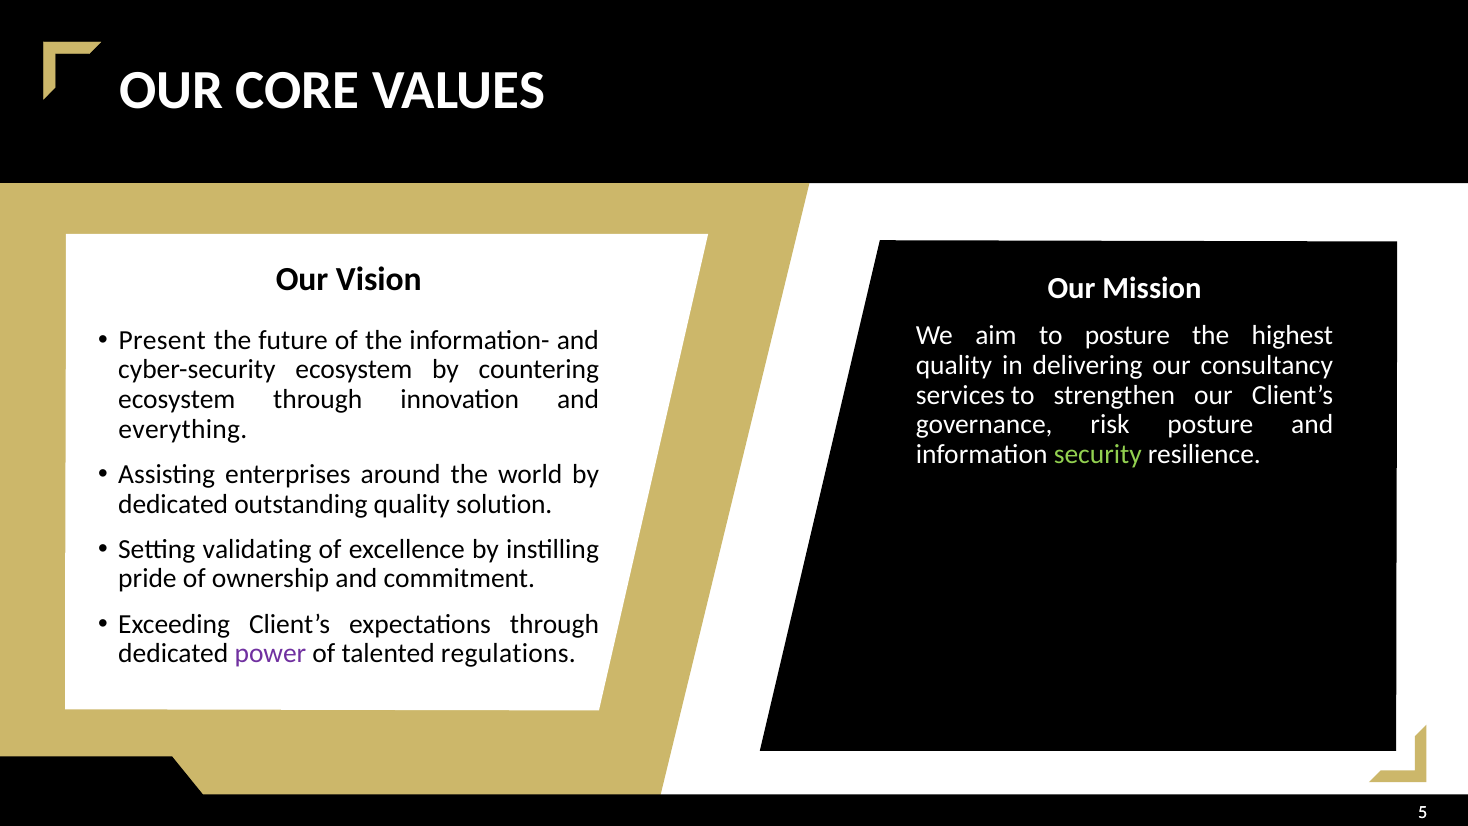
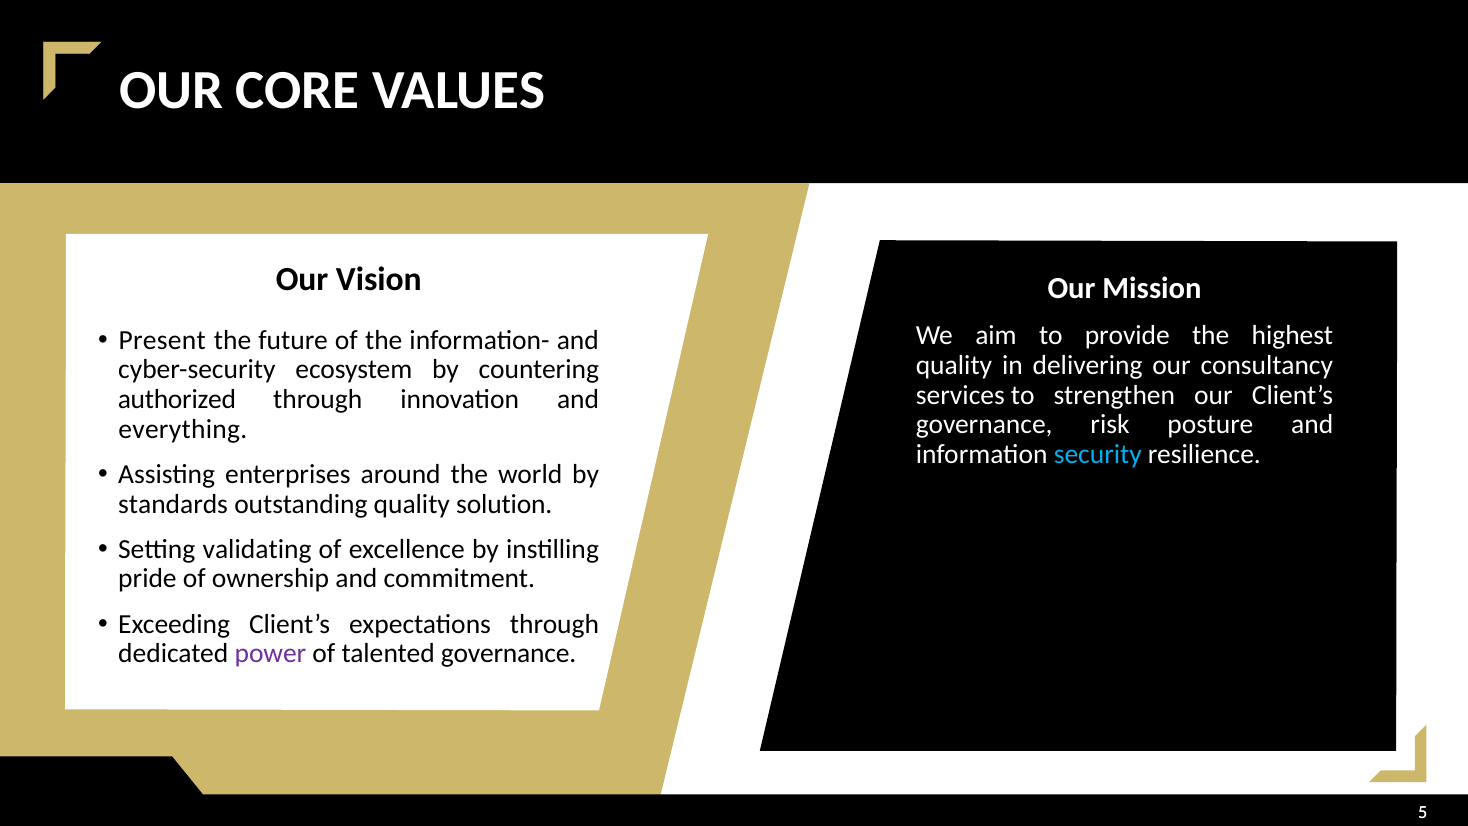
to posture: posture -> provide (1127, 335)
ecosystem: ecosystem -> authorized (177, 399)
security colour: light green -> light blue (1098, 454)
dedicated: dedicated -> standards (173, 504)
talented regulations: regulations -> governance (509, 654)
